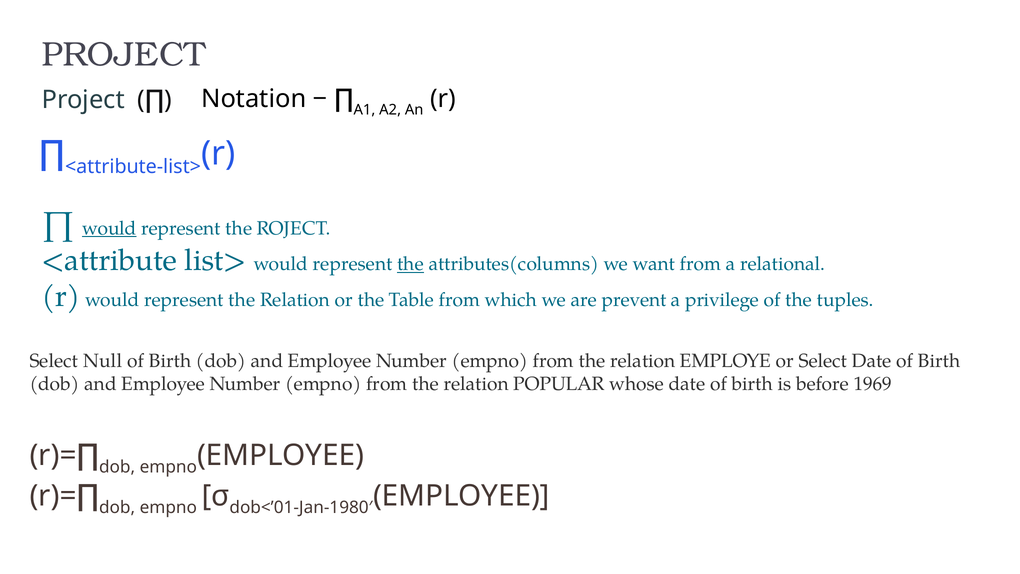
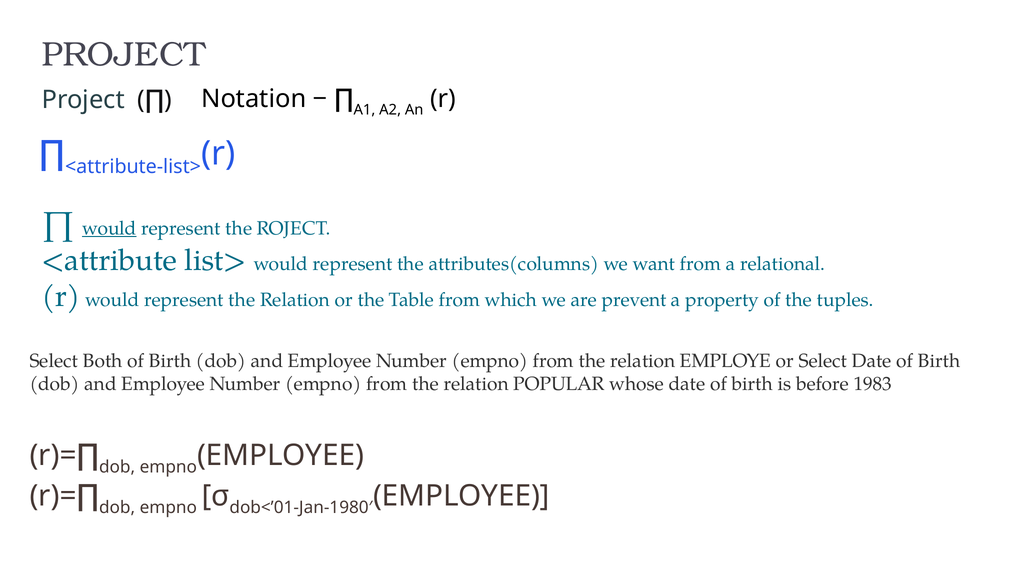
the underline: present -> none (410, 264)
privilege: privilege -> property (722, 300)
Null: Null -> Both (103, 361)
1969: 1969 -> 1983 (873, 384)
